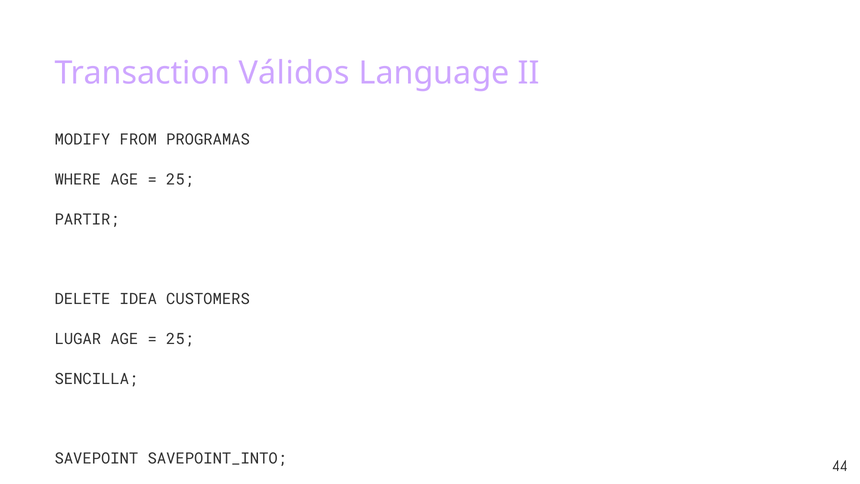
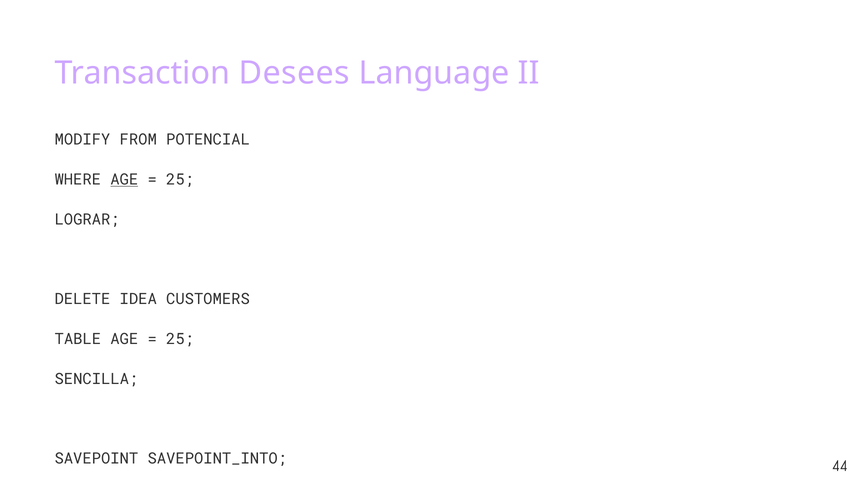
Válidos: Válidos -> Desees (294, 73)
PROGRAMAS: PROGRAMAS -> POTENCIAL (208, 140)
AGE underline: none -> present (124, 180)
PARTIR: PARTIR -> LOGRAR (87, 219)
LUGAR: LUGAR -> TABLE (78, 339)
